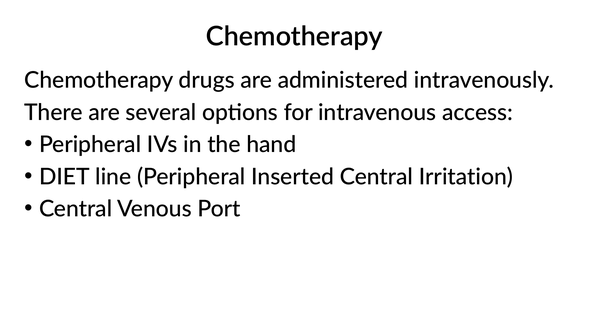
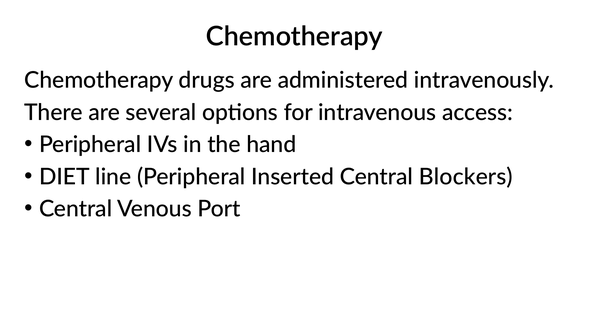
Irritation: Irritation -> Blockers (466, 177)
